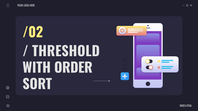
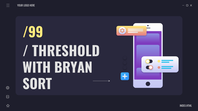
/02: /02 -> /99 (33, 33)
ORDER: ORDER -> BRYAN (73, 68)
